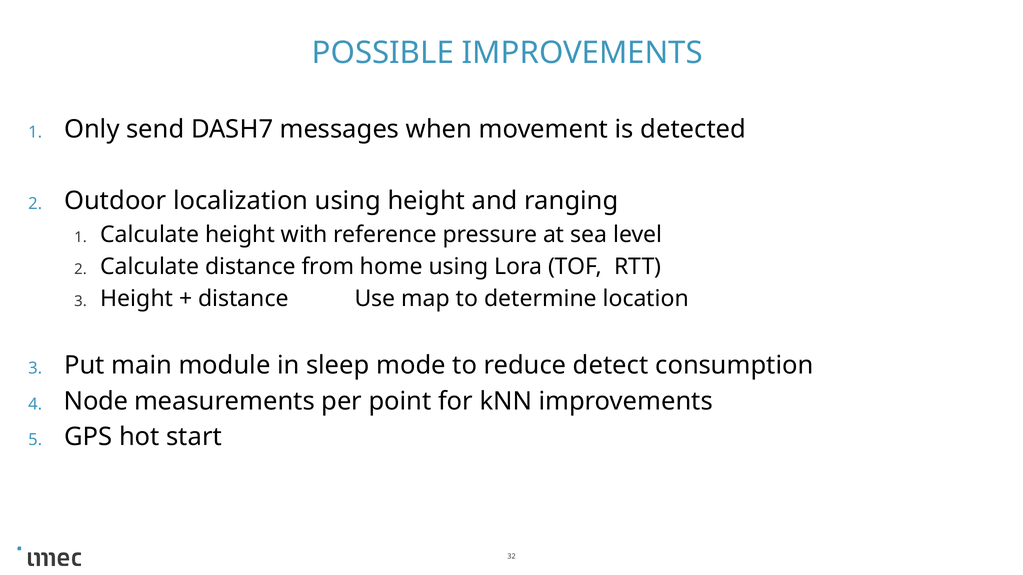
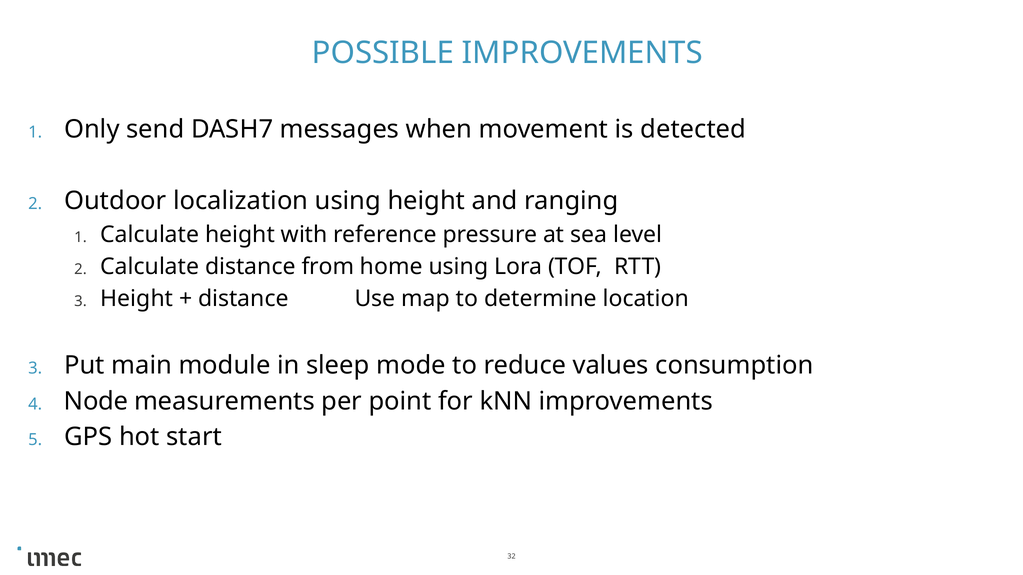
detect: detect -> values (611, 366)
